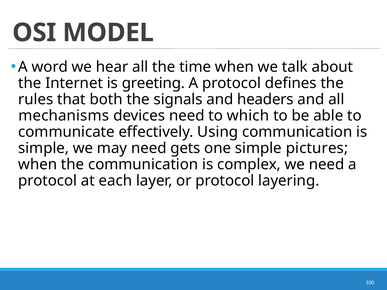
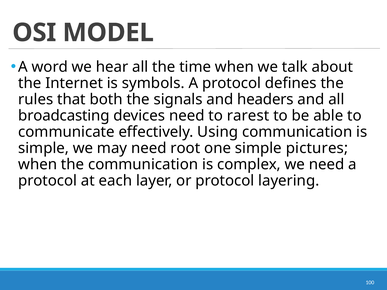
greeting: greeting -> symbols (153, 83)
mechanisms: mechanisms -> broadcasting (64, 116)
which: which -> rarest (248, 116)
gets: gets -> root (185, 148)
